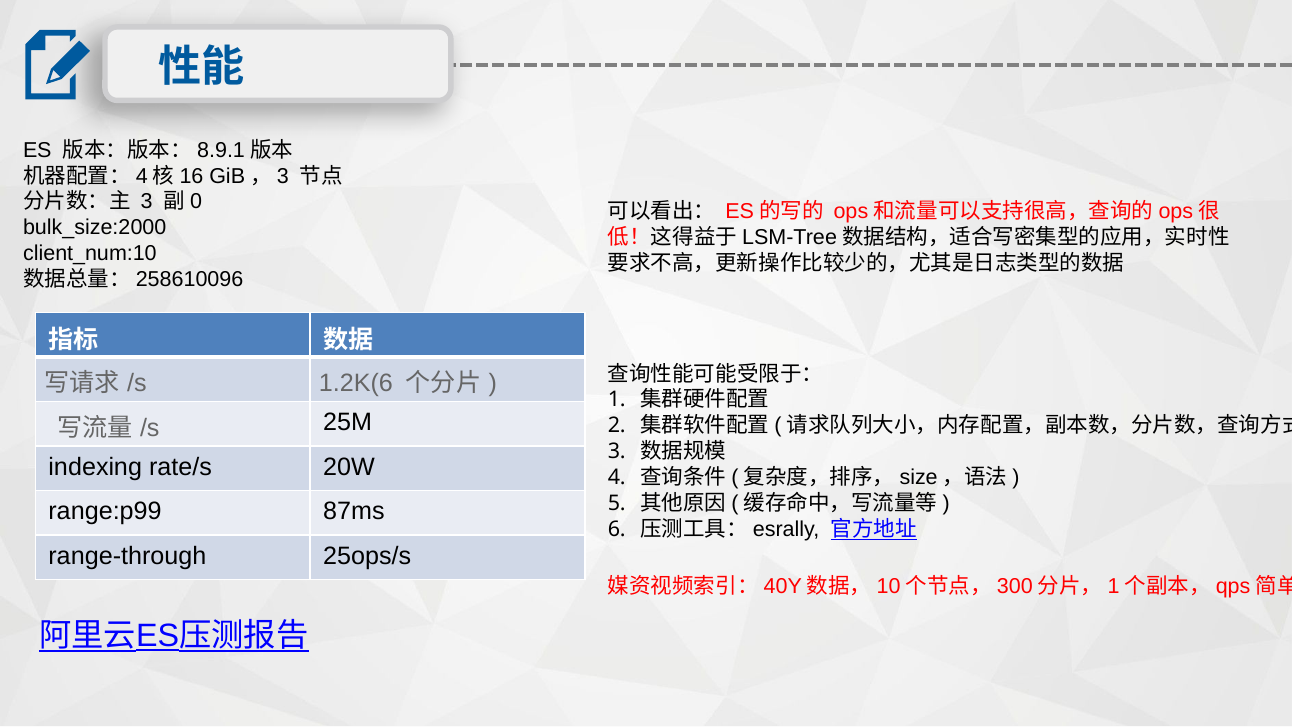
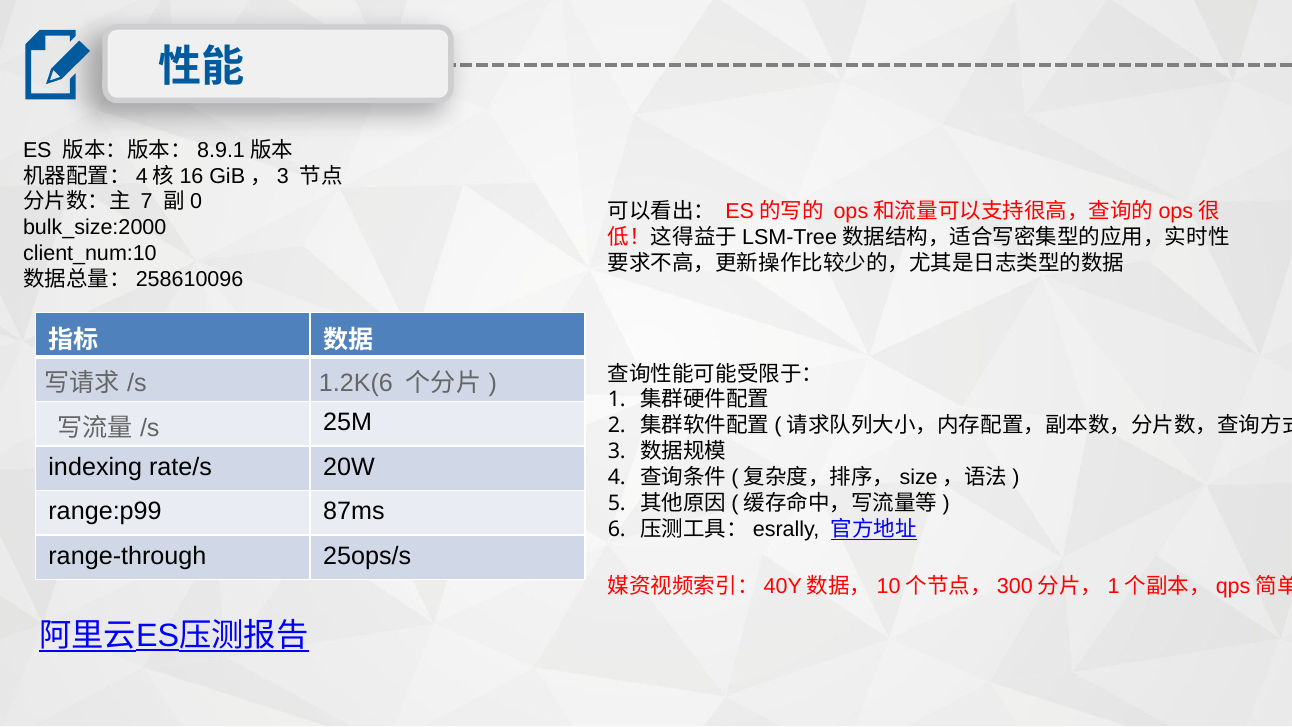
3: 3 -> 7 (147, 202)
